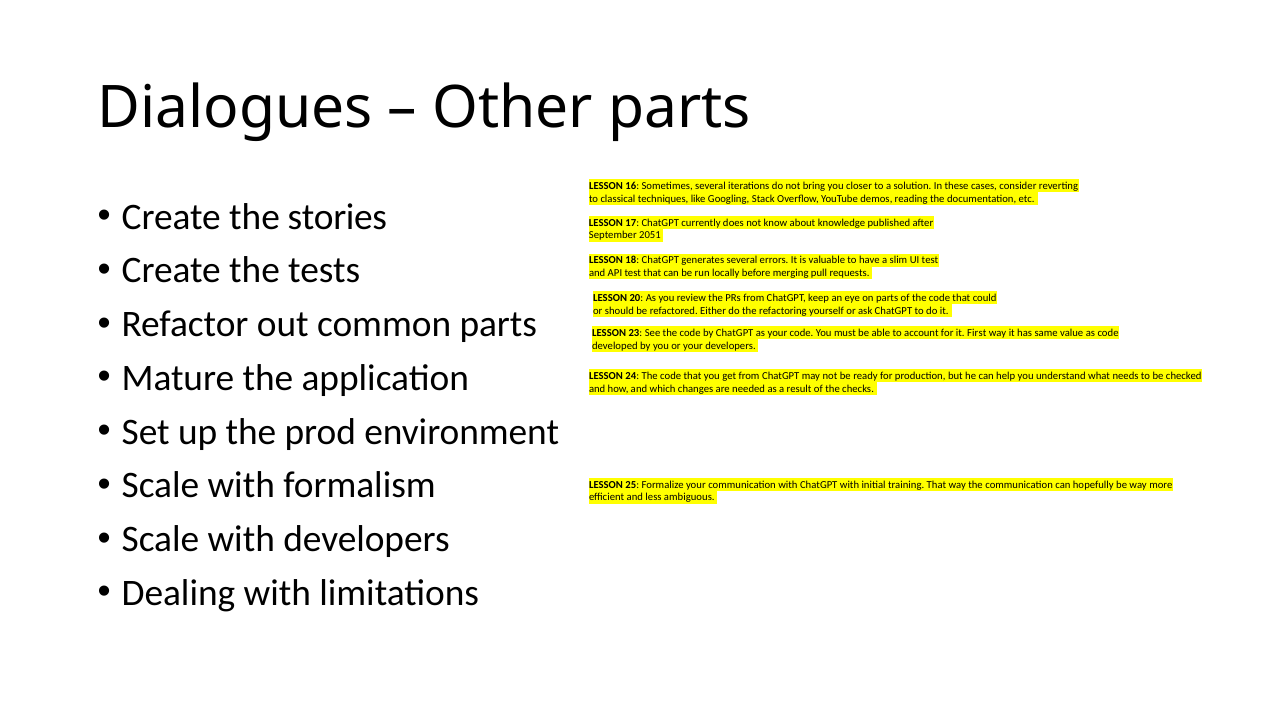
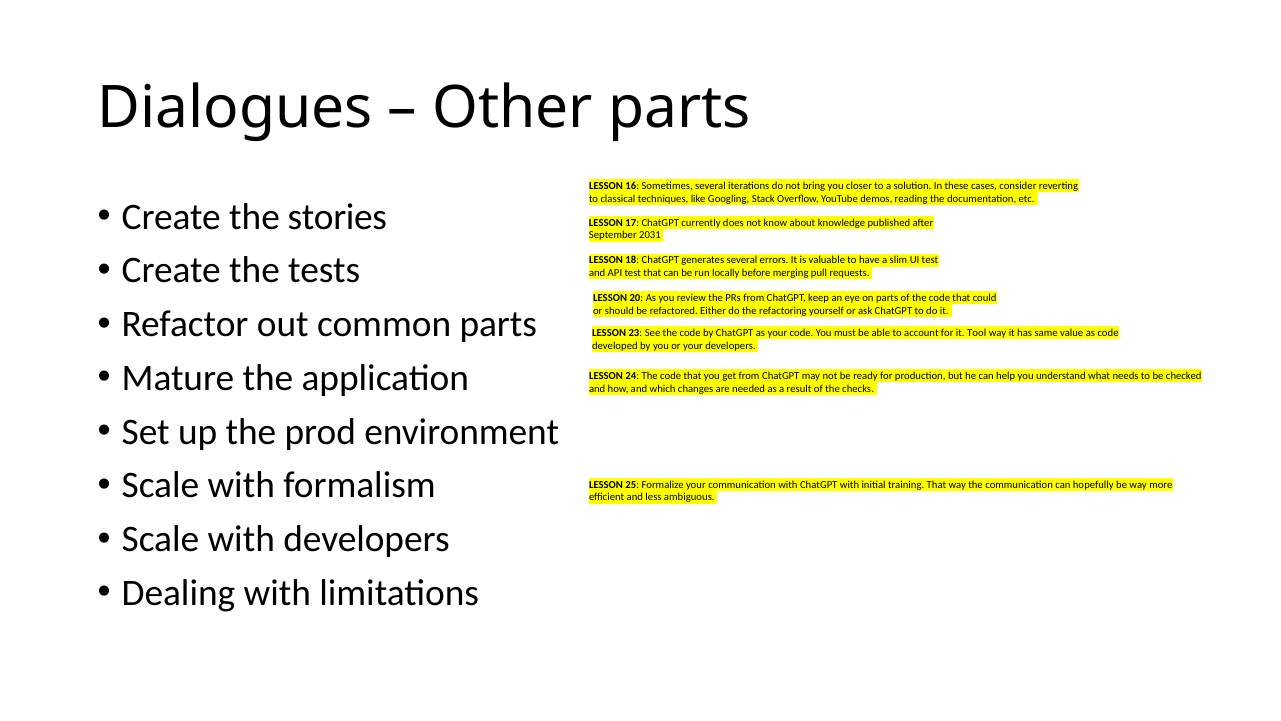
2051: 2051 -> 2031 (650, 235)
First: First -> Tool (977, 333)
